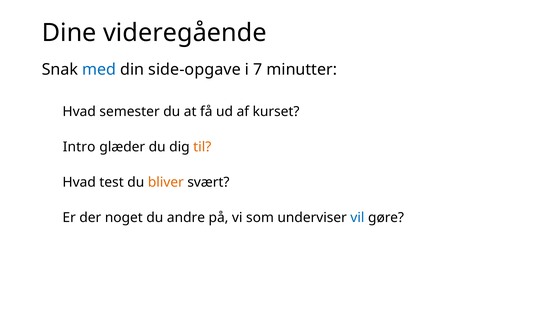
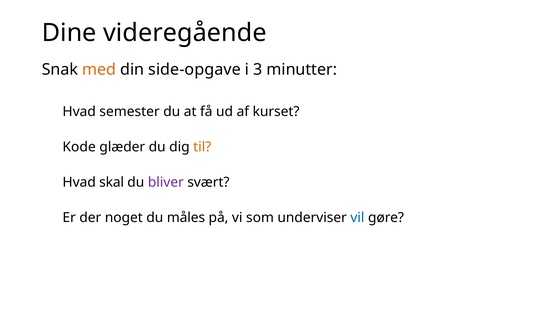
med colour: blue -> orange (99, 70)
7: 7 -> 3 (258, 70)
Intro: Intro -> Kode (79, 147)
test: test -> skal (112, 183)
bliver colour: orange -> purple (166, 183)
andre: andre -> måles (186, 218)
